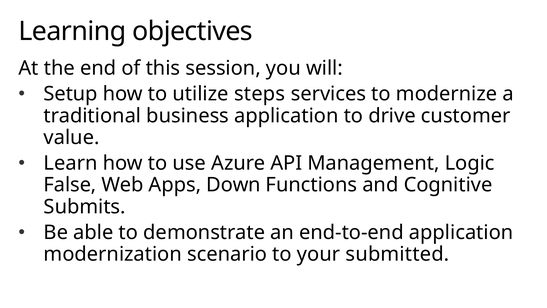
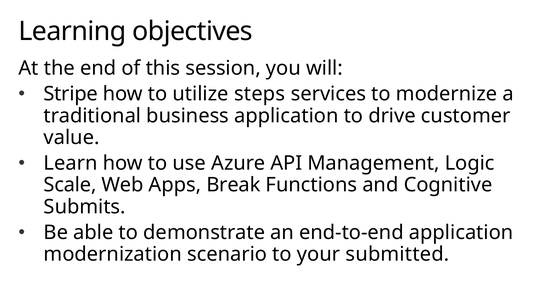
Setup: Setup -> Stripe (71, 94)
False: False -> Scale (70, 185)
Down: Down -> Break (233, 185)
